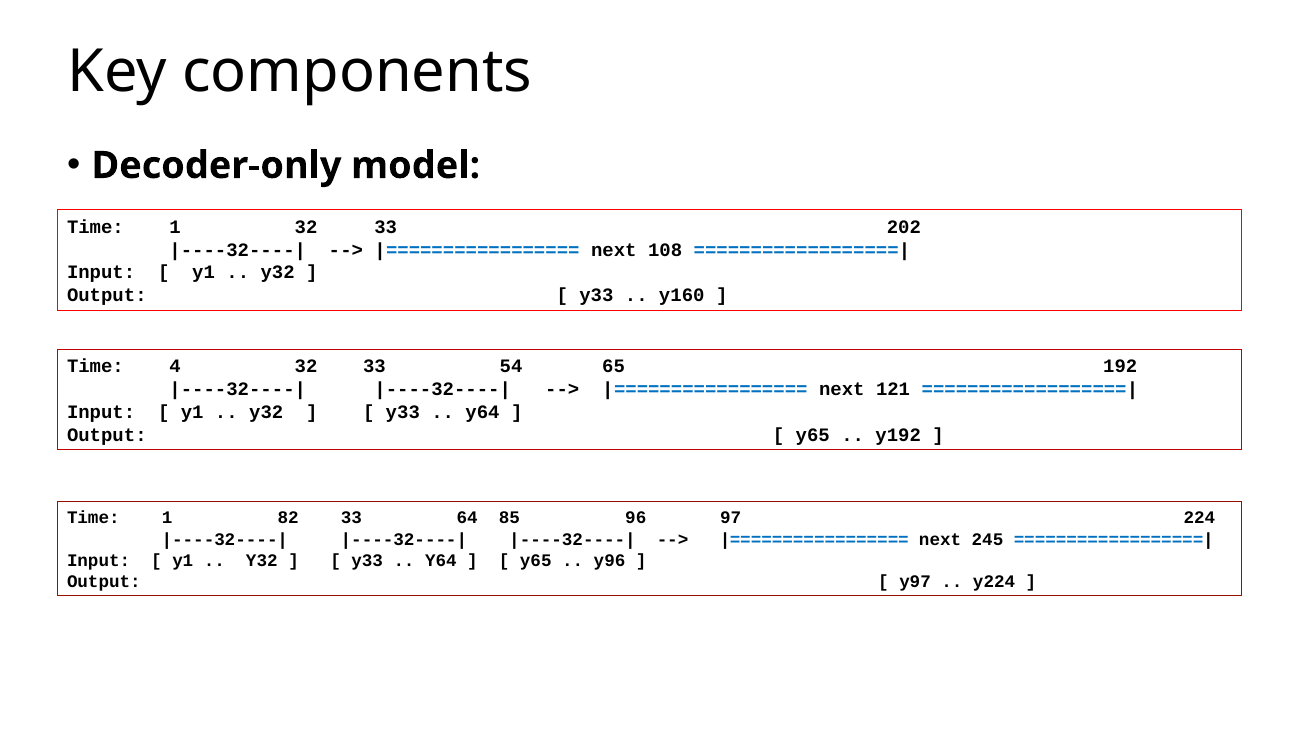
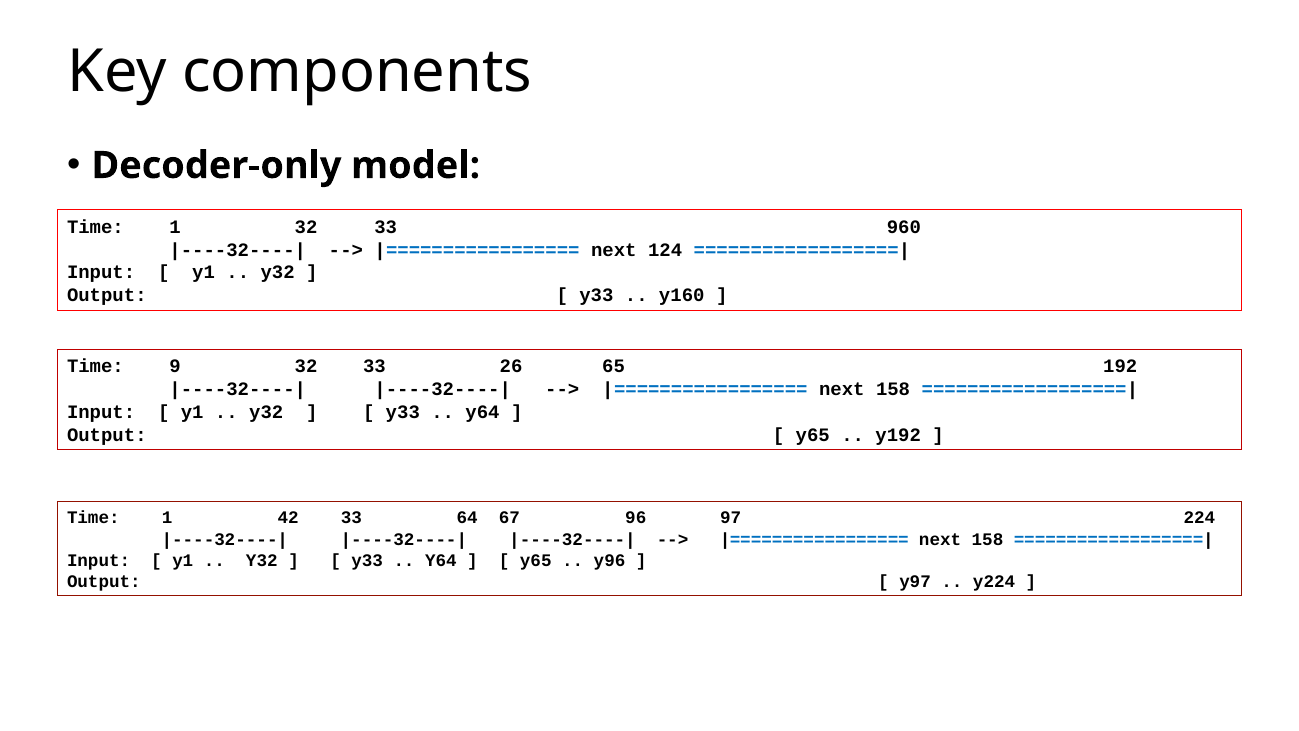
202: 202 -> 960 (904, 227)
108: 108 -> 124 (665, 250)
4: 4 -> 9 (175, 366)
54: 54 -> 26 (511, 366)
121: 121 -> 158 (893, 389)
82: 82 -> 42 (288, 518)
85: 85 -> 67 (509, 518)
245: 245 -> 158 (987, 539)
